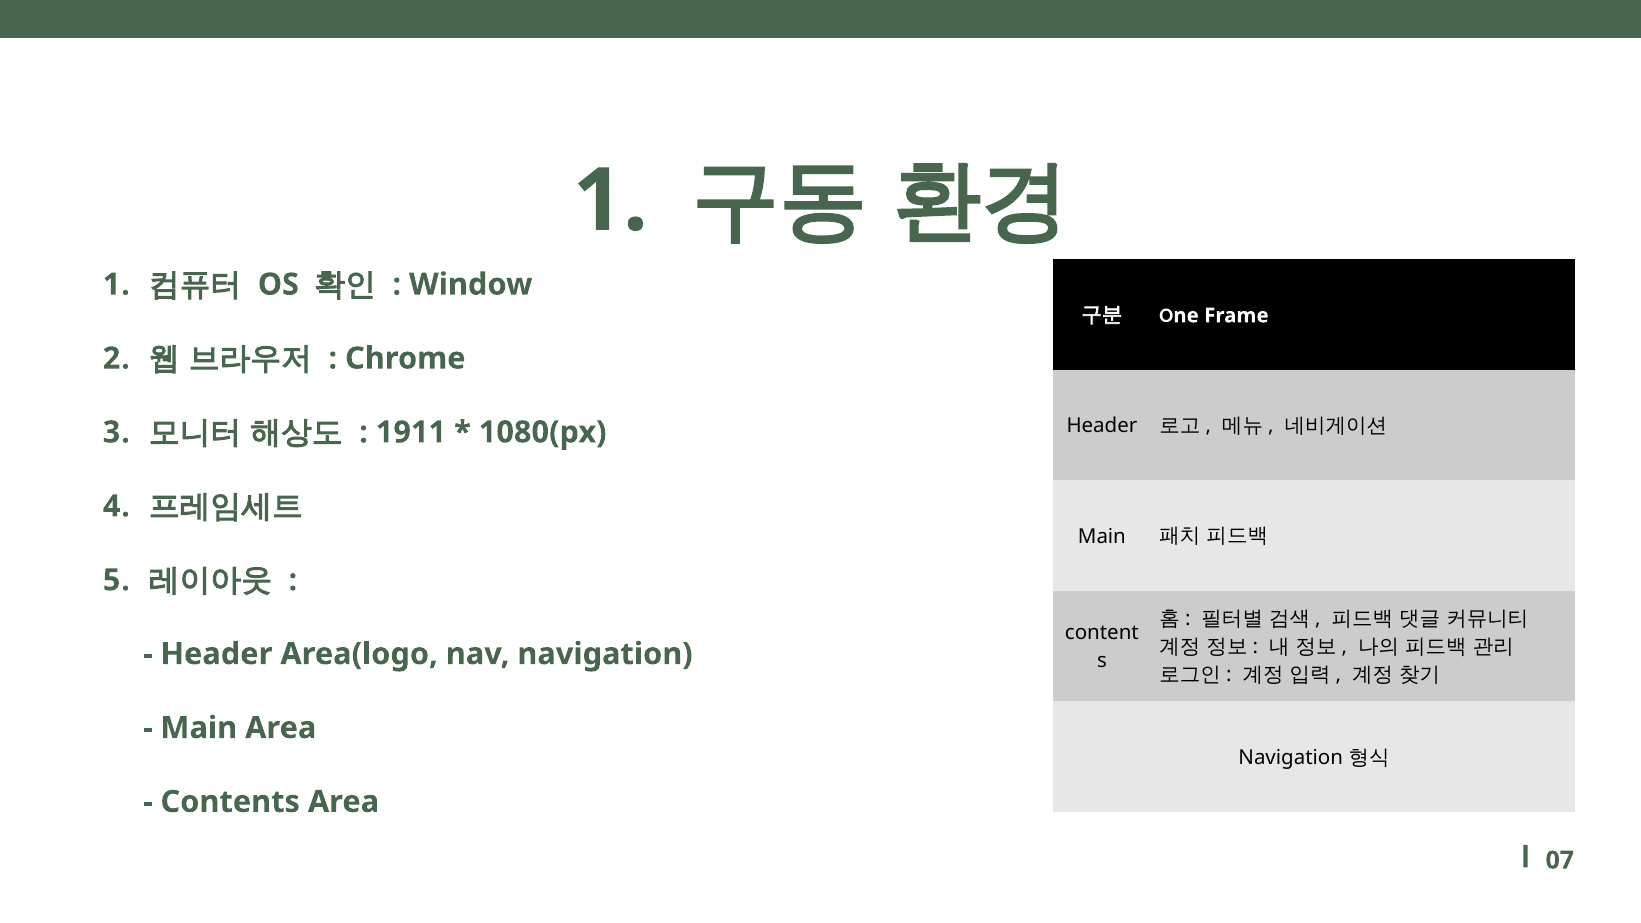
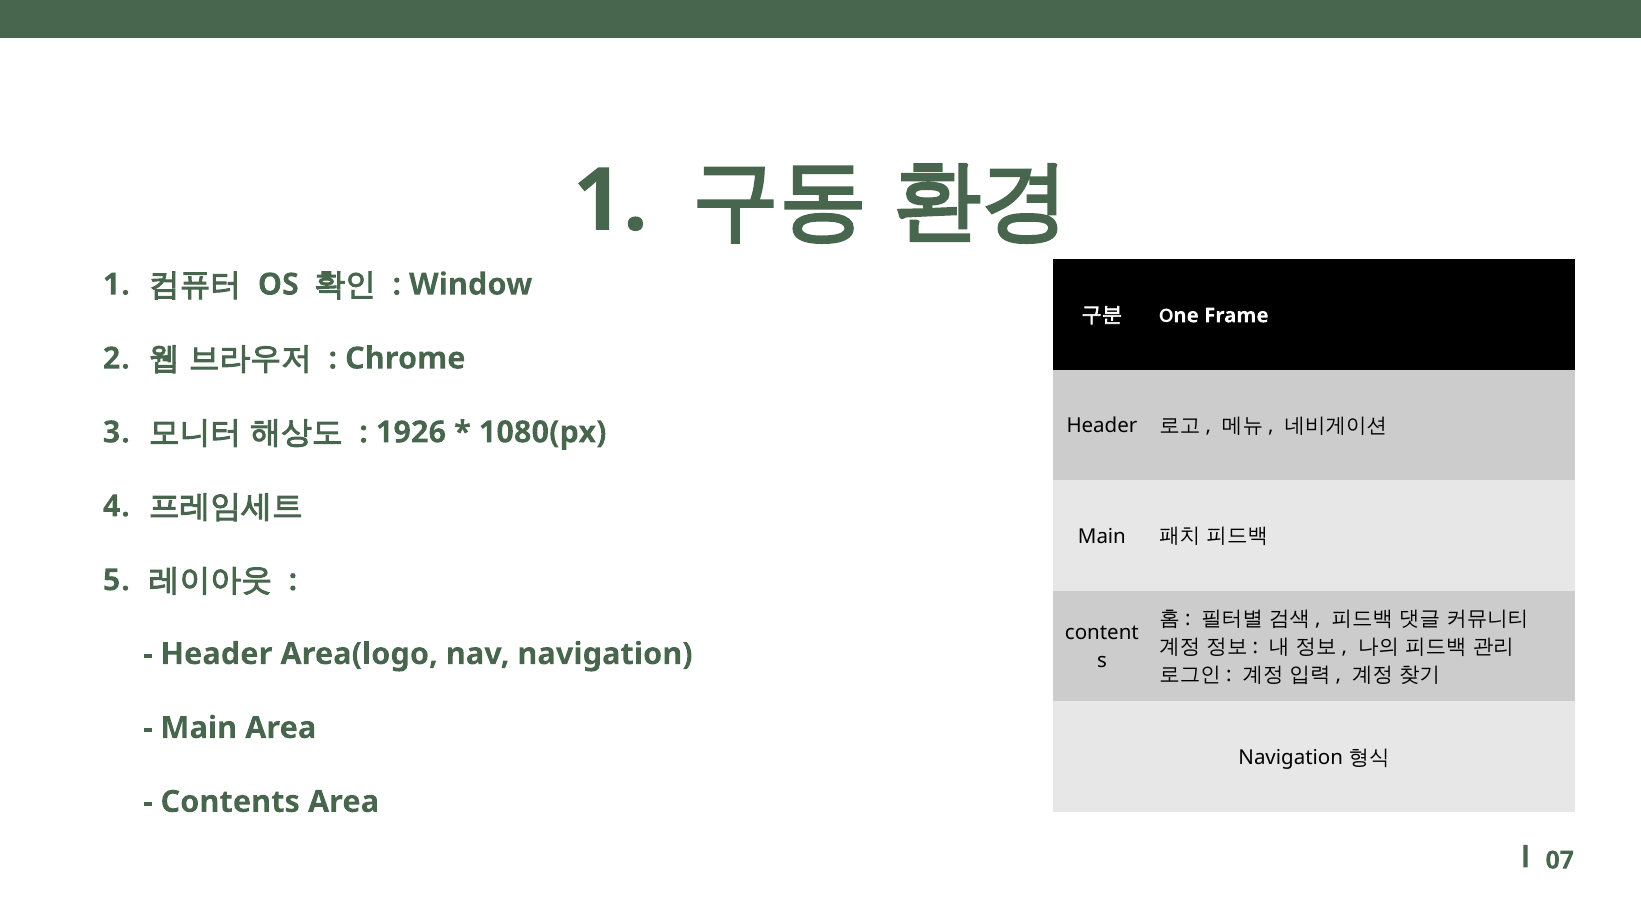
1911: 1911 -> 1926 (411, 432)
